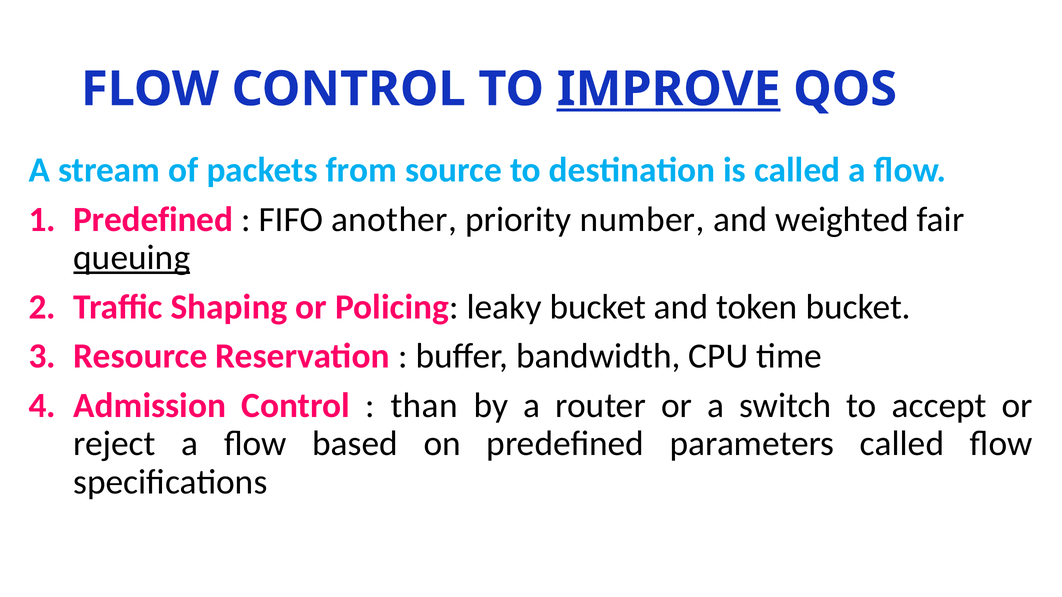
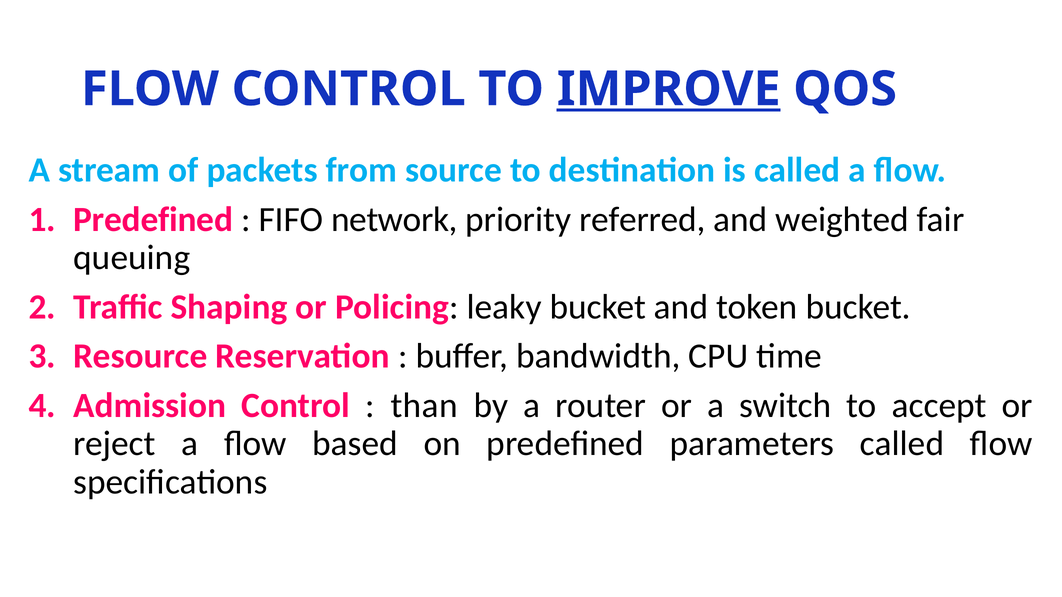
another: another -> network (394, 219)
number: number -> referred (642, 219)
queuing underline: present -> none (132, 258)
